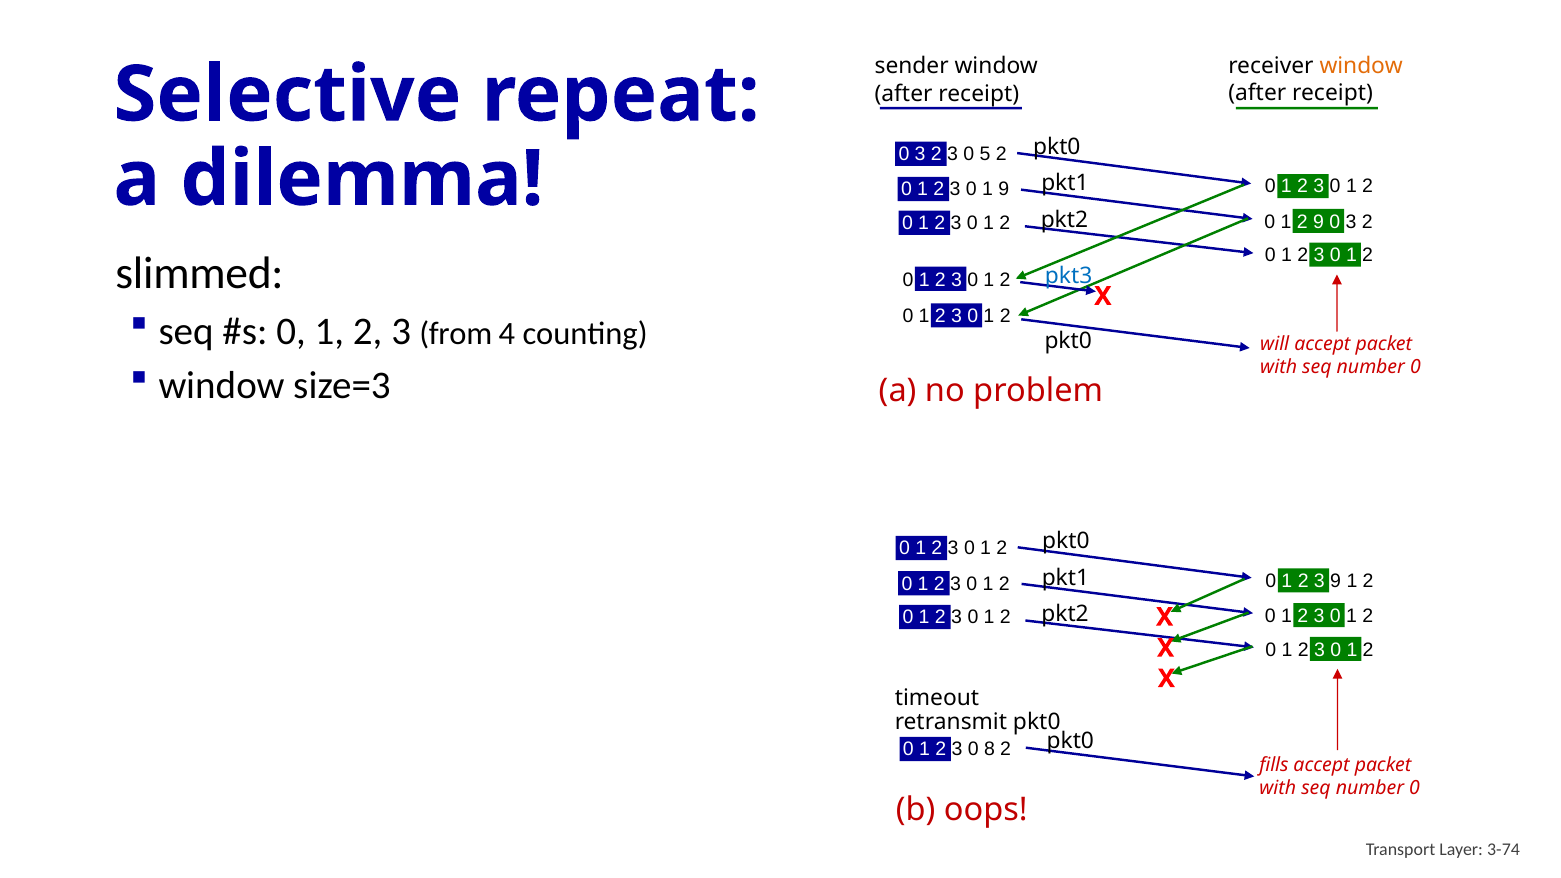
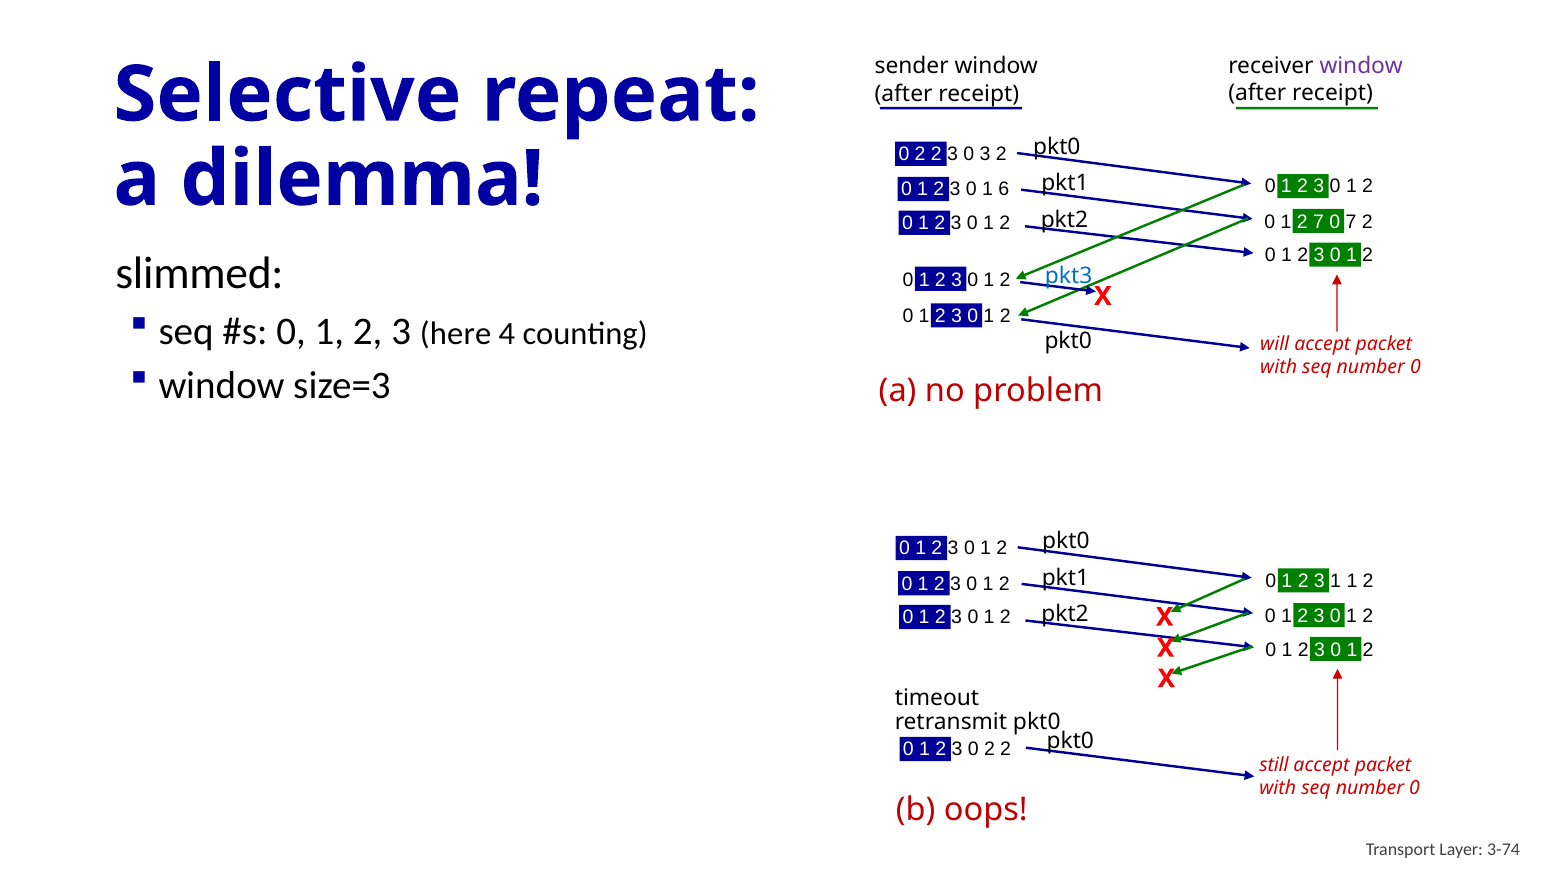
window colour: orange -> purple (1361, 66)
3: 3 -> 2 (920, 154)
0 5: 5 -> 3 (985, 154)
1 9: 9 -> 6 (1004, 189)
2 9: 9 -> 7 (1319, 222)
3: 3 -> 7 (1351, 222)
from: from -> here (456, 334)
3 9: 9 -> 1 (1336, 581)
3 0 8: 8 -> 2 (989, 750)
fills: fills -> still (1274, 765)
